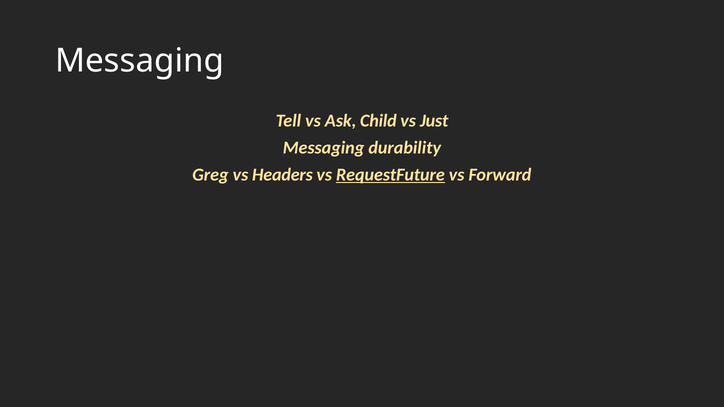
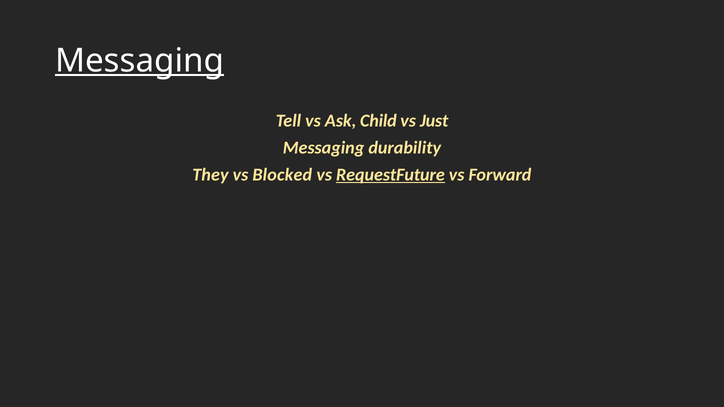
Messaging underline: none -> present (140, 61)
Greg: Greg -> They (210, 175)
Headers: Headers -> Blocked (282, 175)
